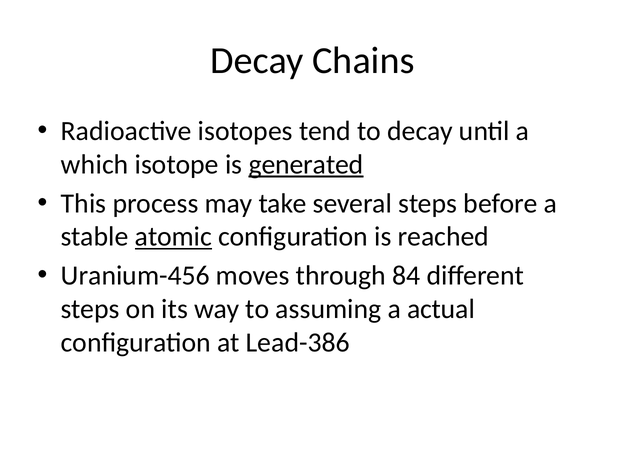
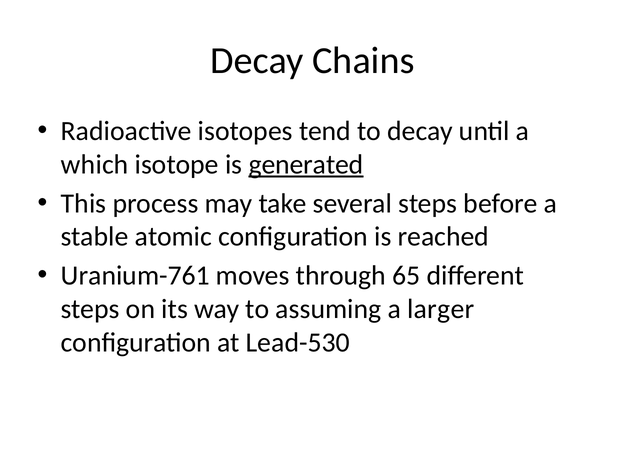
atomic underline: present -> none (173, 237)
Uranium-456: Uranium-456 -> Uranium-761 (135, 276)
84: 84 -> 65 (406, 276)
actual: actual -> larger (441, 309)
Lead-386: Lead-386 -> Lead-530 (298, 342)
